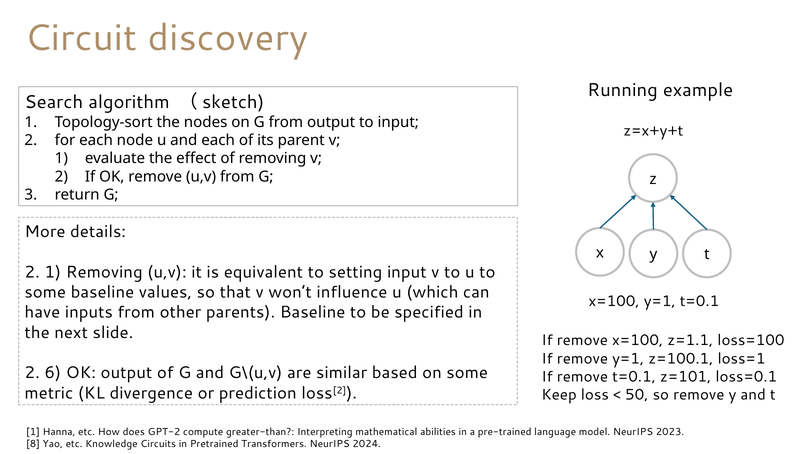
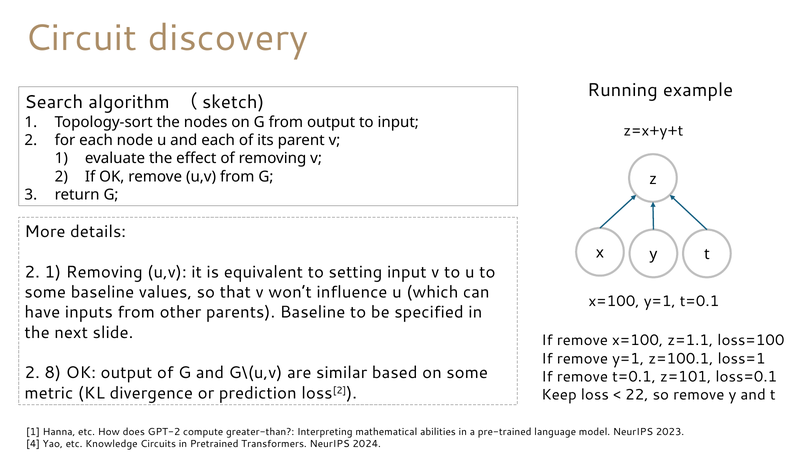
6: 6 -> 8 (53, 373)
50: 50 -> 22 (637, 395)
8: 8 -> 4 (33, 444)
